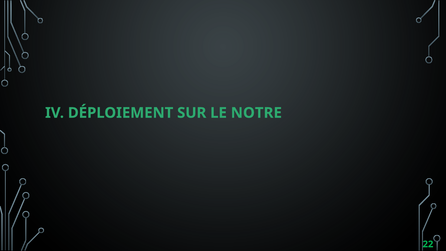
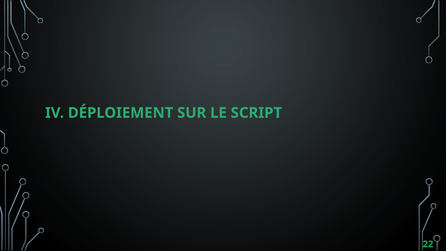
NOTRE: NOTRE -> SCRIPT (256, 113)
